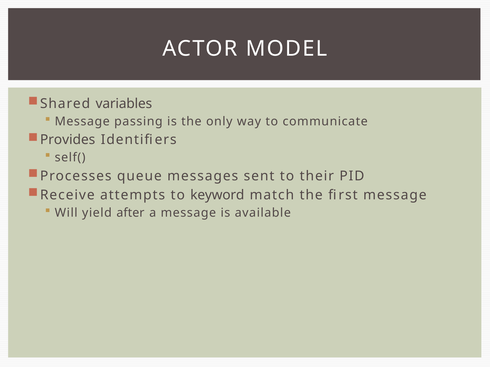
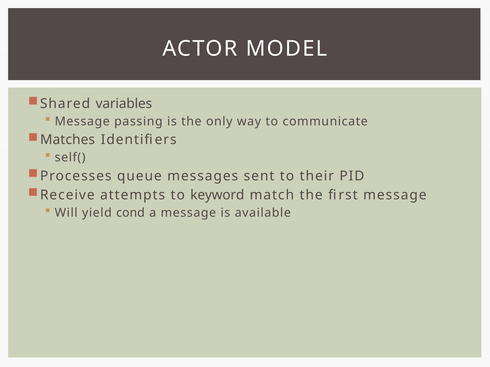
Provides: Provides -> Matches (68, 140)
after: after -> cond (130, 213)
